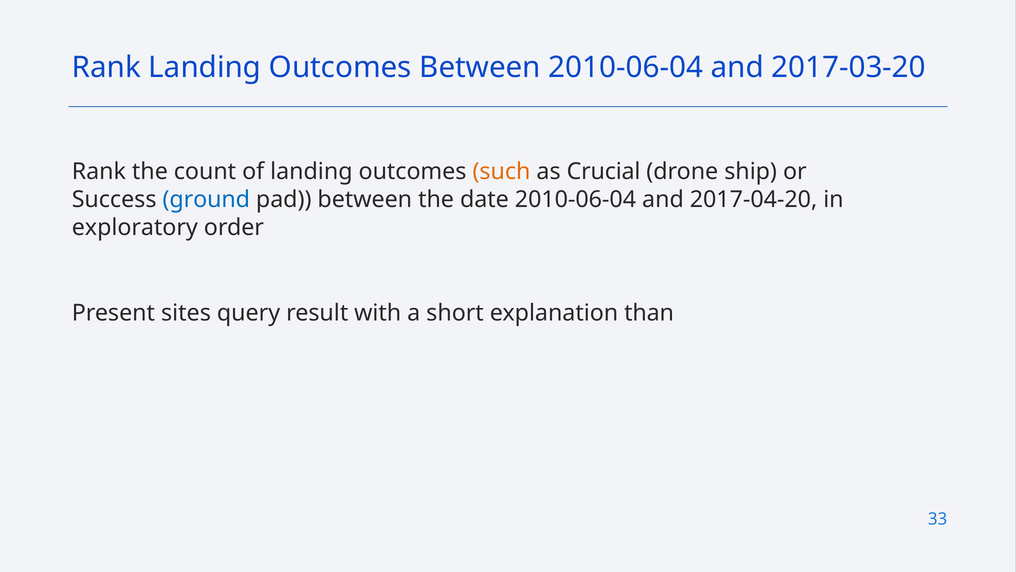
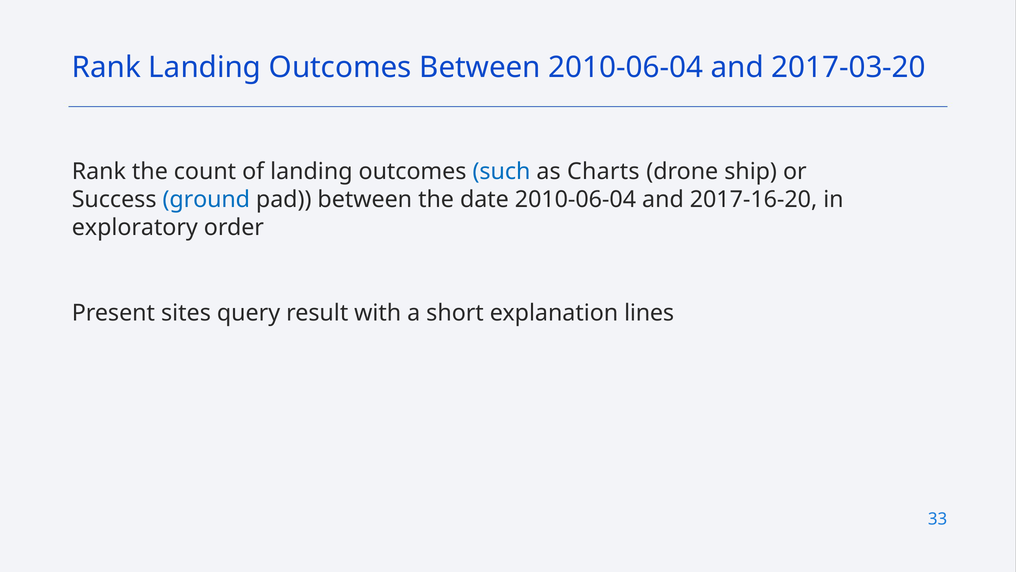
such colour: orange -> blue (501, 172)
Crucial: Crucial -> Charts (603, 172)
2017-04-20: 2017-04-20 -> 2017-16-20 (754, 199)
than: than -> lines (649, 313)
